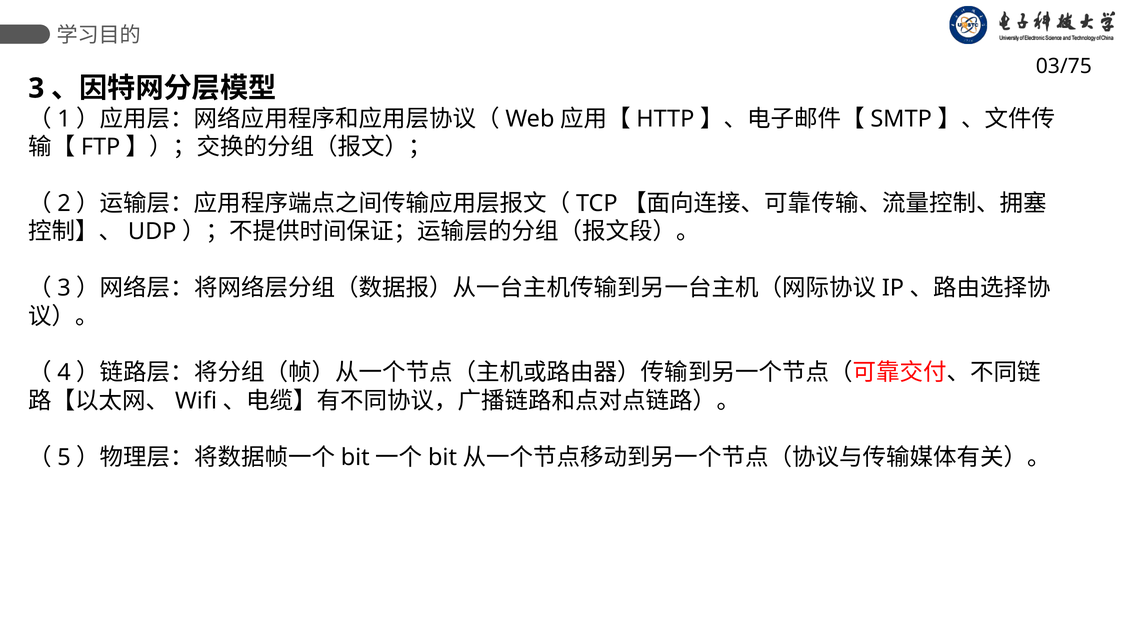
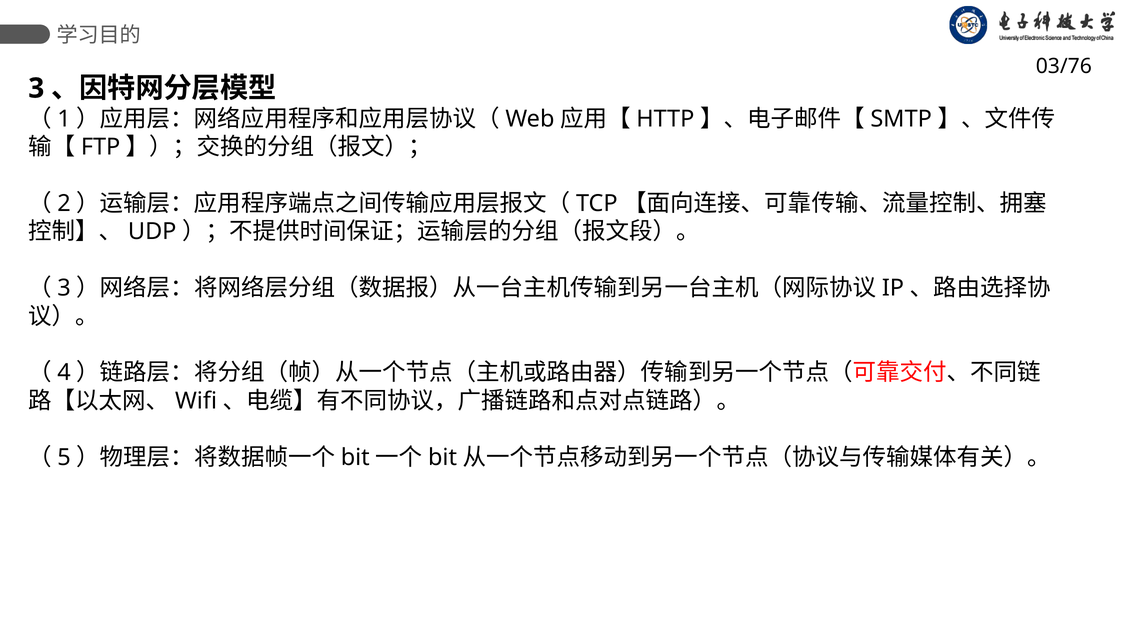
03/75: 03/75 -> 03/76 (1064, 66)
